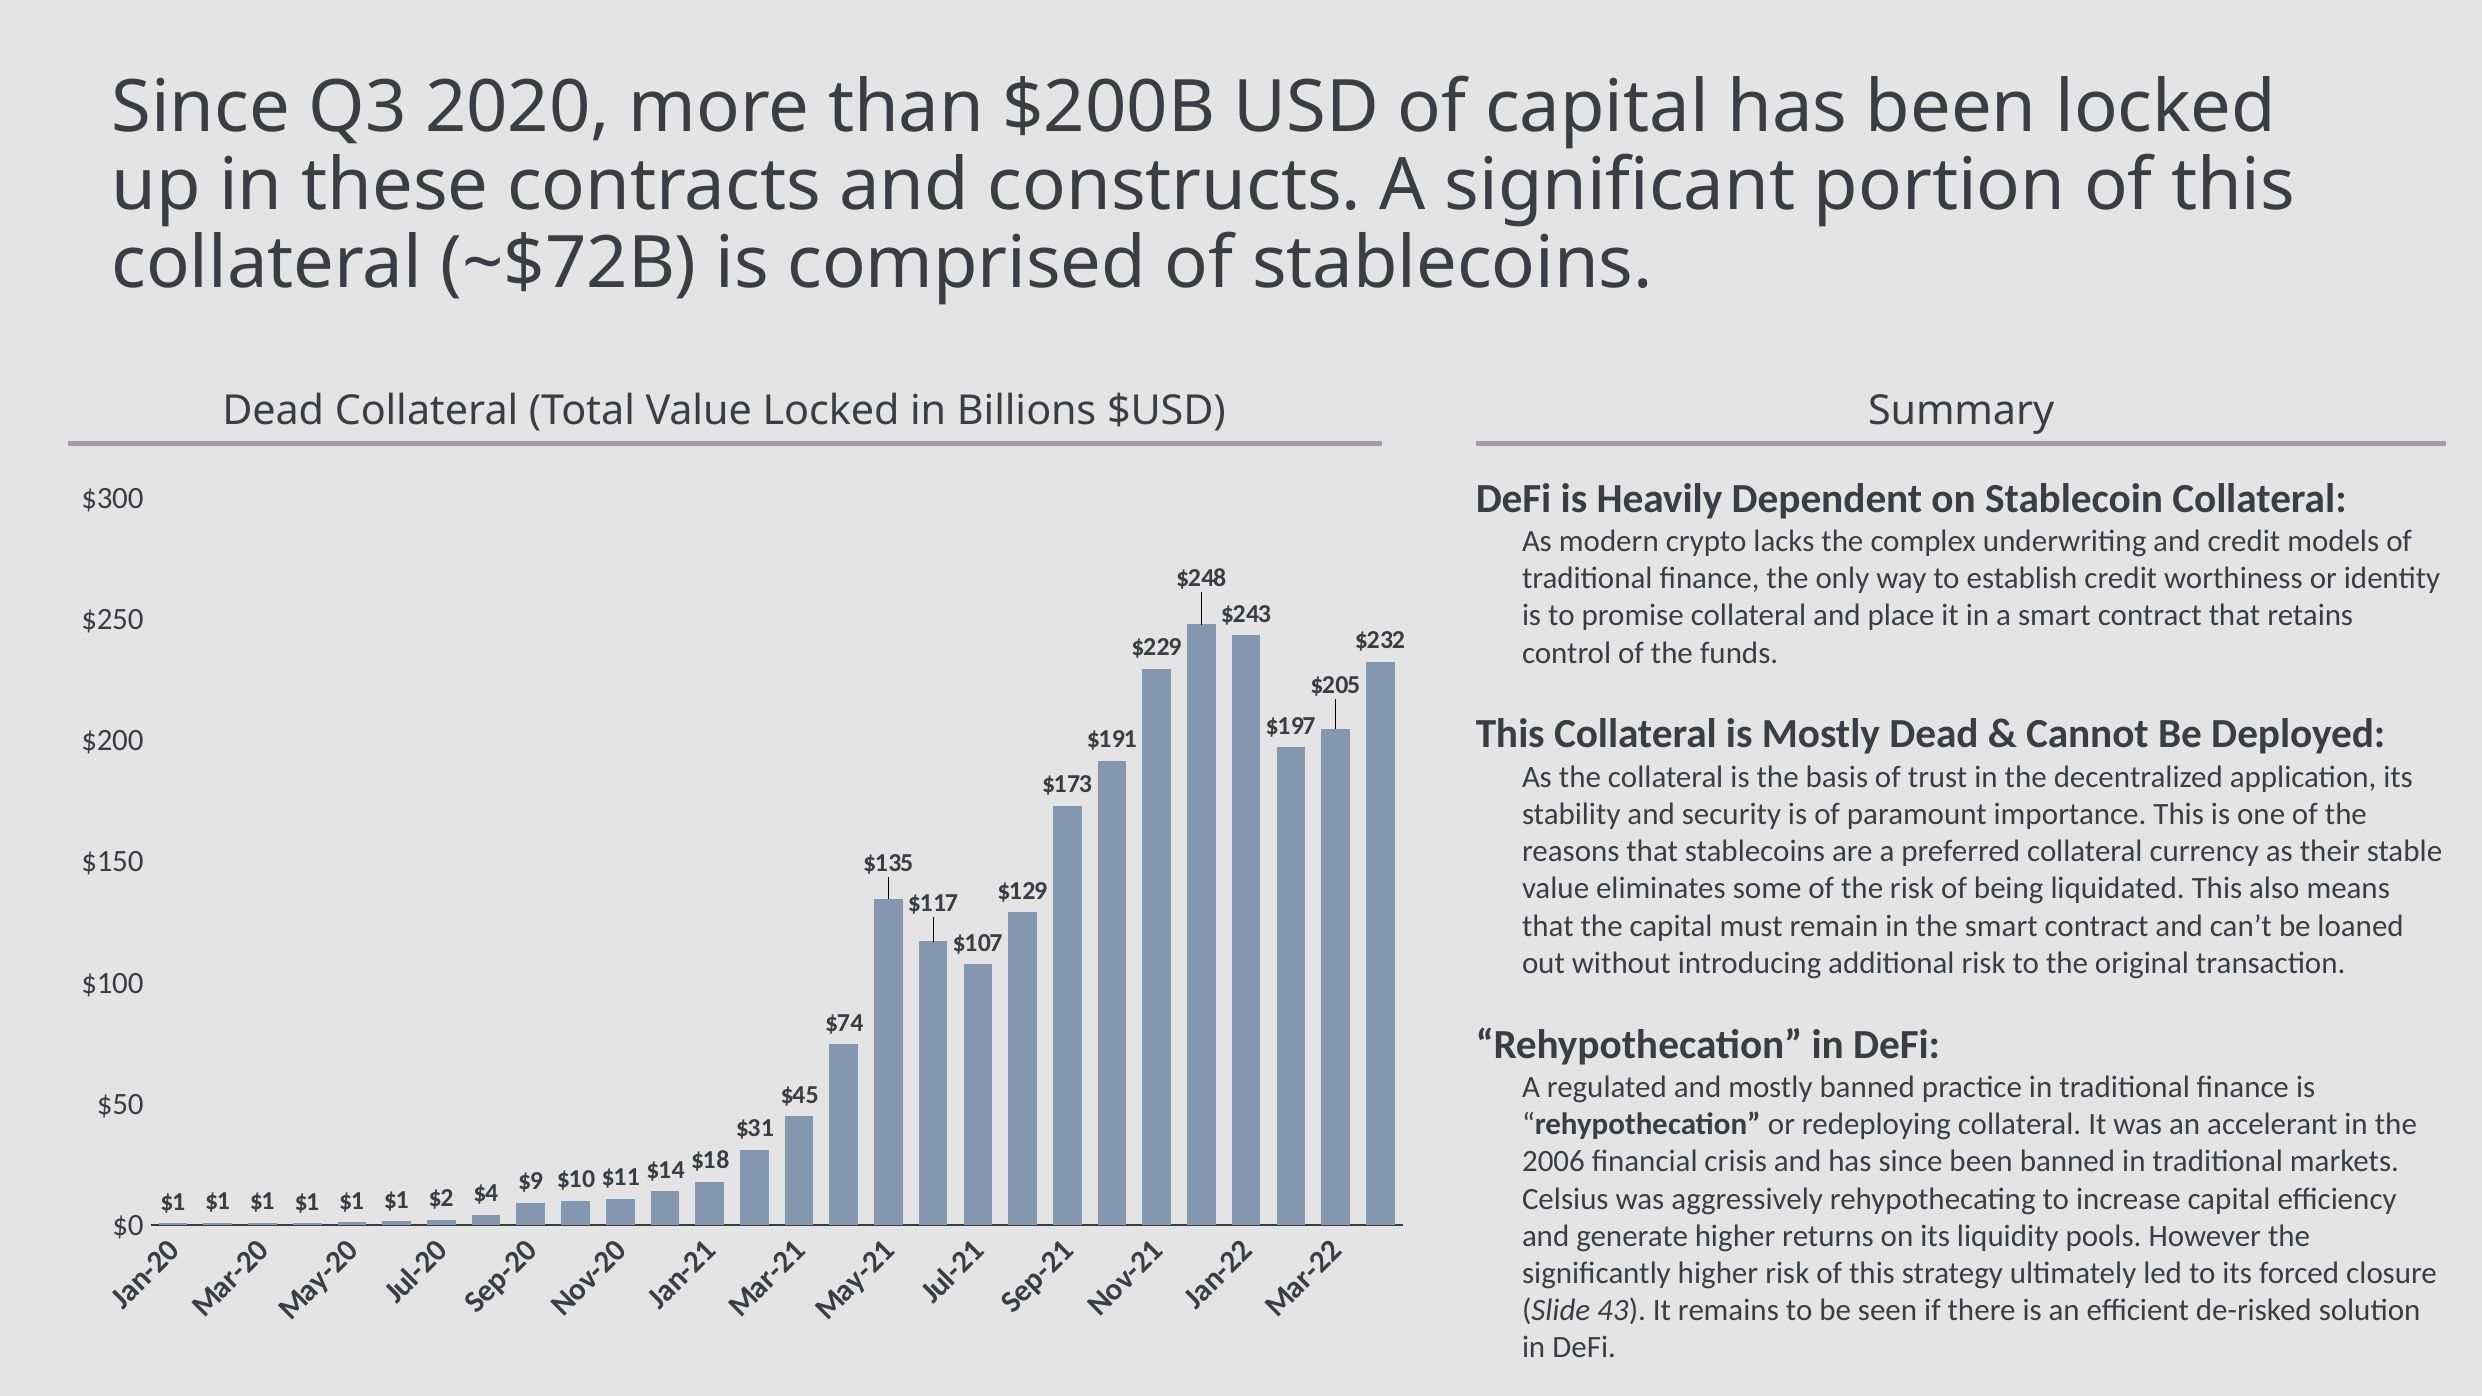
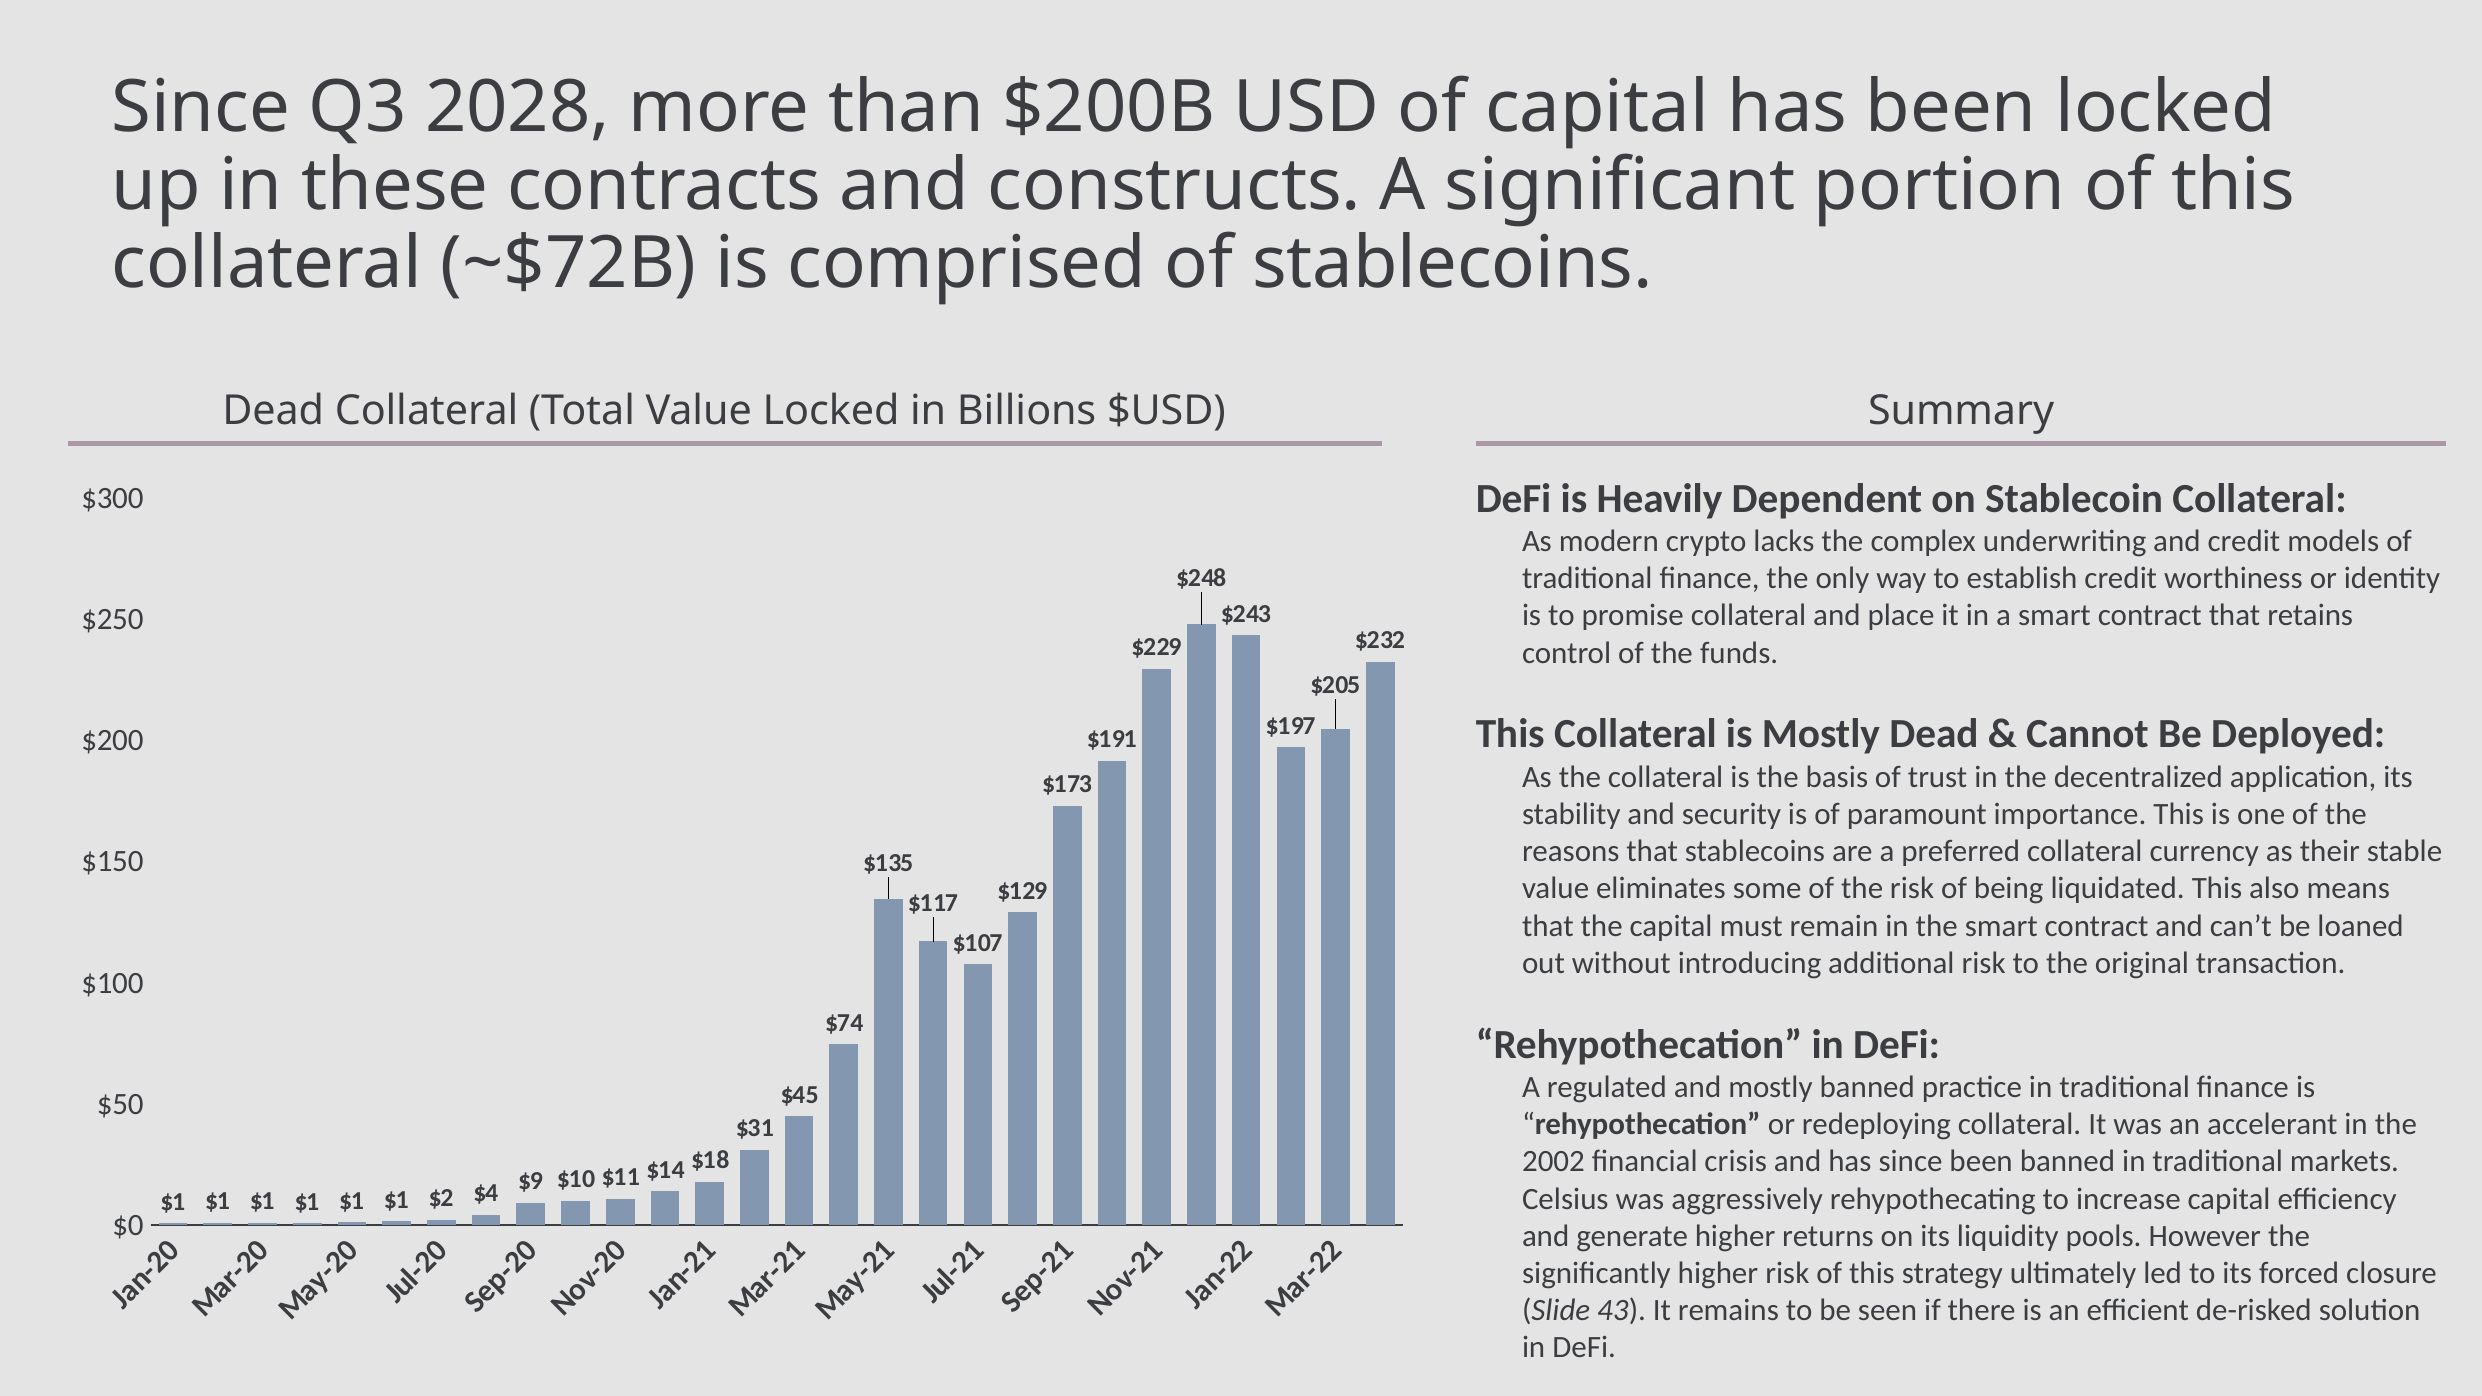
2020: 2020 -> 2028 (518, 108)
2006: 2006 -> 2002 (1553, 1162)
